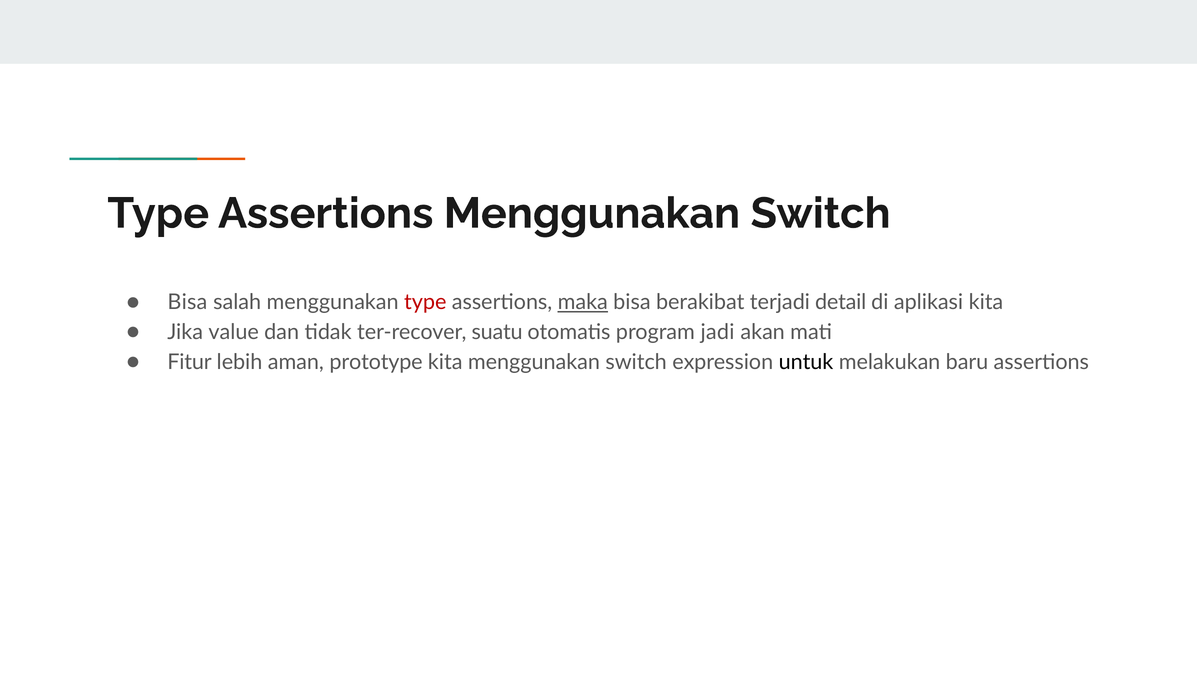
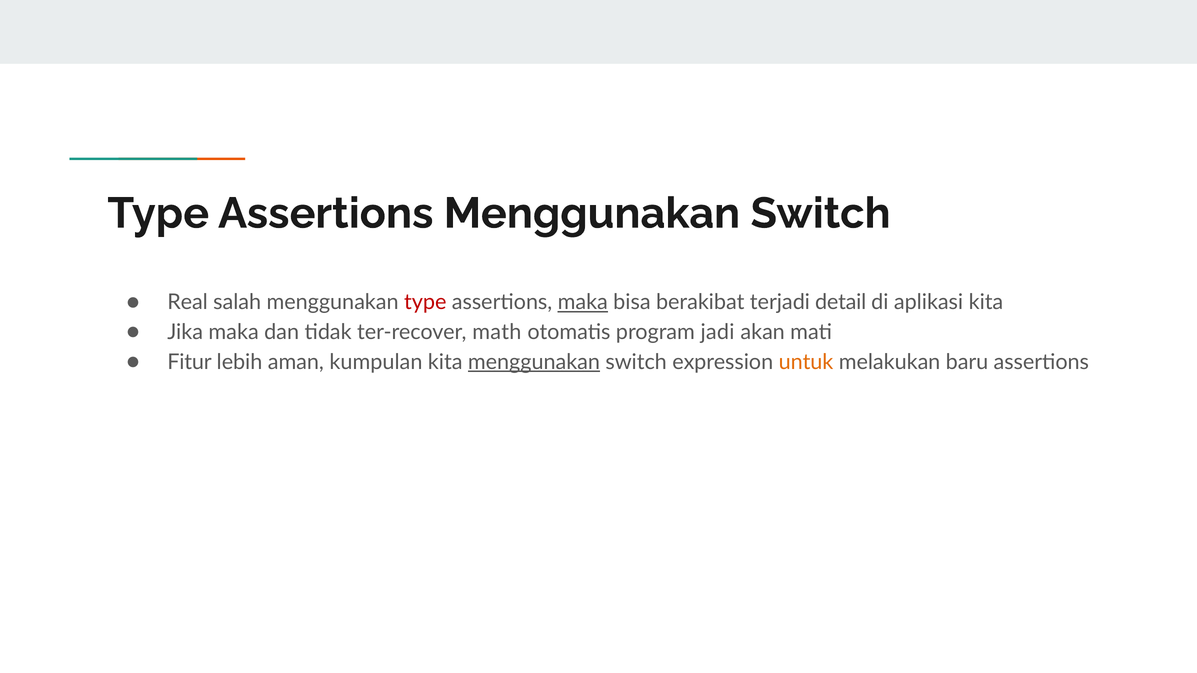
Bisa: Bisa -> Real (188, 302)
Jika value: value -> maka (234, 332)
suatu: suatu -> math (497, 332)
prototype: prototype -> kumpulan (376, 362)
menggunakan underline: none -> present (534, 362)
untuk colour: black -> orange (806, 362)
